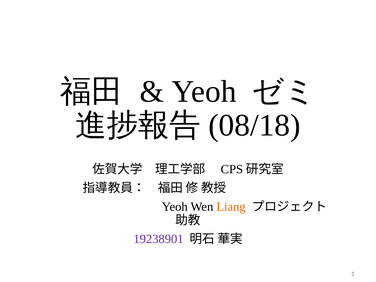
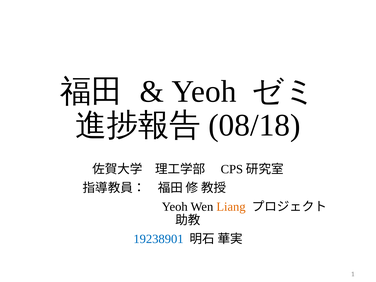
19238901 colour: purple -> blue (158, 239)
